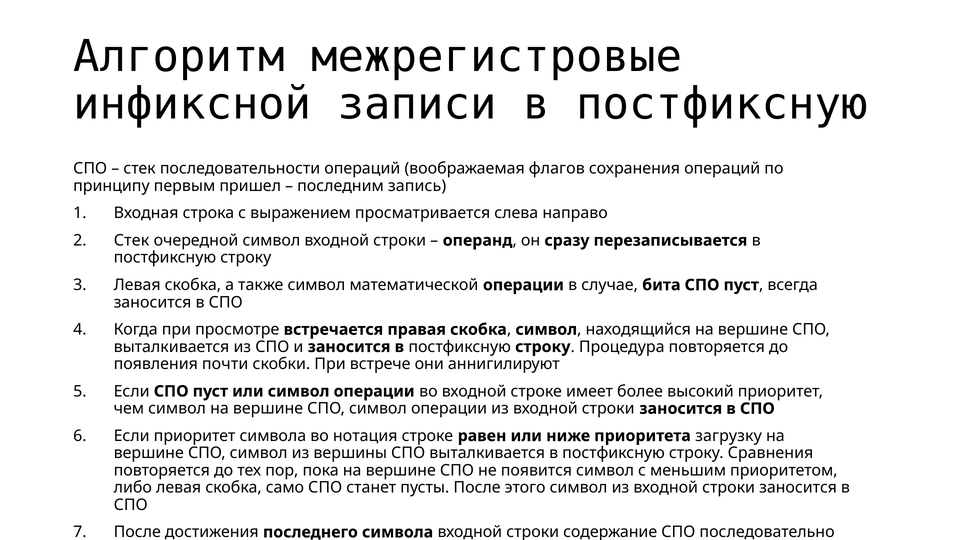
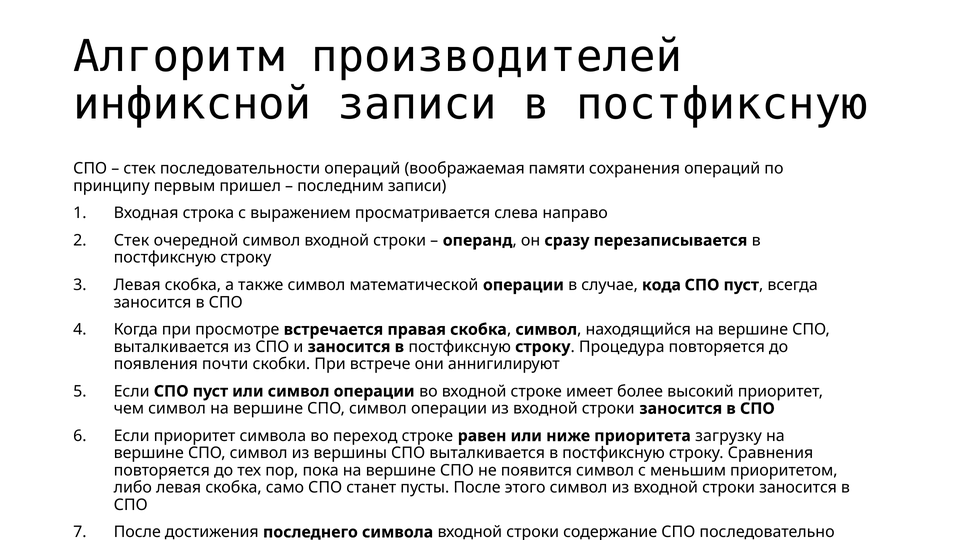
межрегистровые: межрегистровые -> производителей (497, 57)
флагов: флагов -> памяти (557, 169)
последним запись: запись -> записи (417, 186)
бита: бита -> кода (661, 285)
нотация: нотация -> переход (365, 436)
